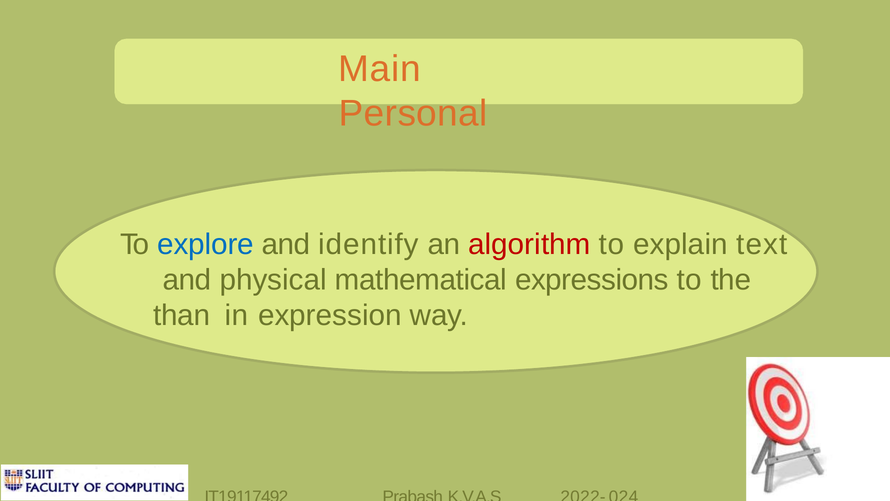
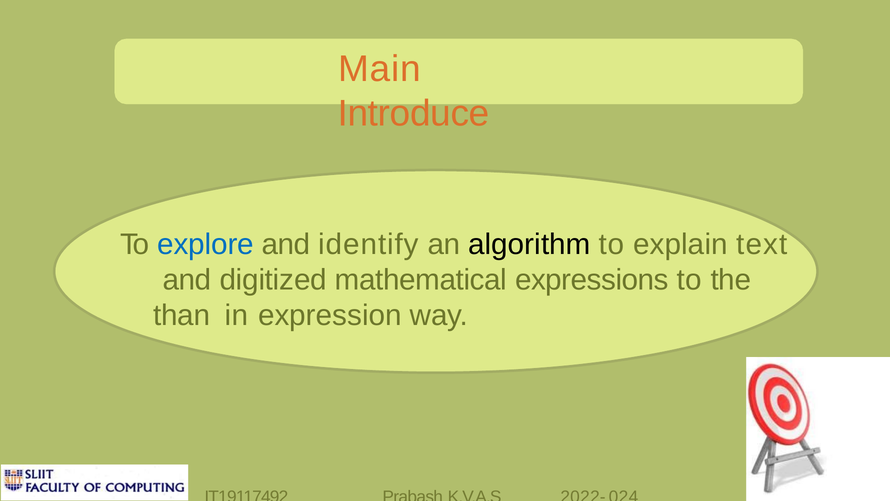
Personal: Personal -> Introduce (414, 113)
algorithm colour: red -> black (529, 244)
physical: physical -> digitized (273, 280)
